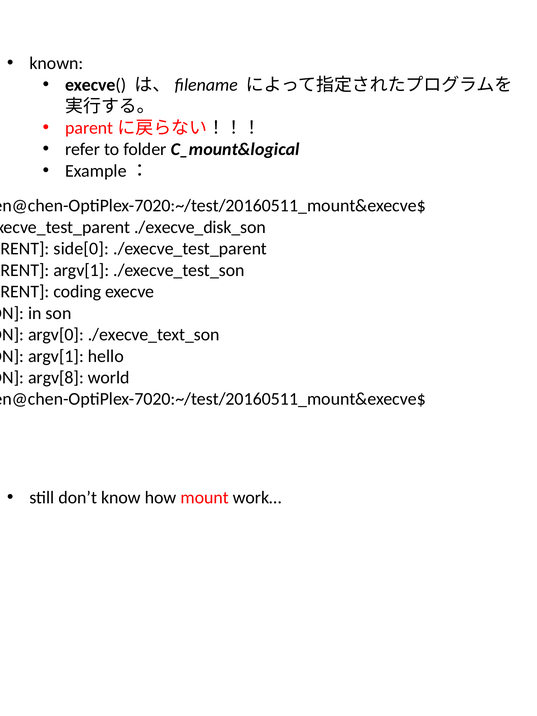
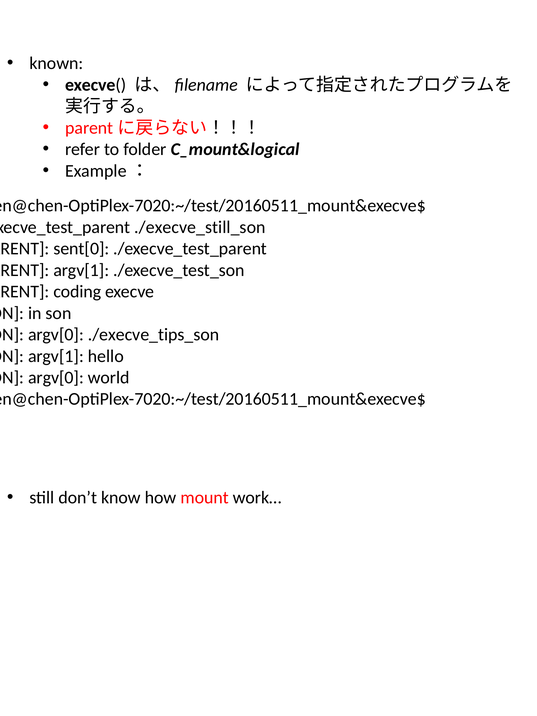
./execve_disk_son: ./execve_disk_son -> ./execve_still_son (200, 227)
side[0: side[0 -> sent[0 (81, 249)
./execve_text_son: ./execve_text_son -> ./execve_tips_son (154, 335)
argv[8: argv[8 -> argv[0 (56, 378)
